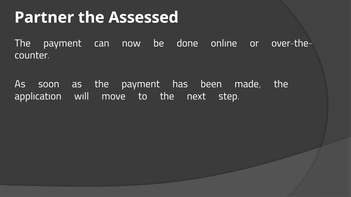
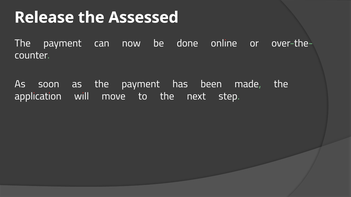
Partner: Partner -> Release (44, 18)
